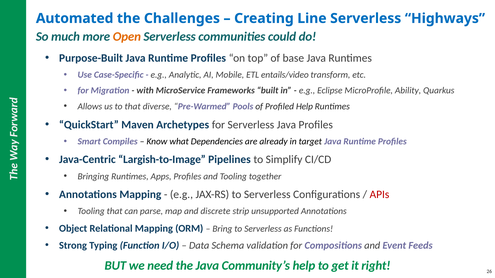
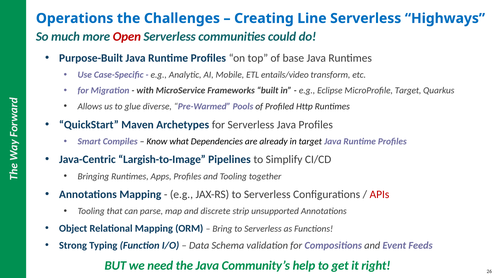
Automated: Automated -> Operations (75, 18)
Open colour: orange -> red (127, 37)
MicroProfile Ability: Ability -> Target (408, 91)
to that: that -> glue (133, 106)
Profiled Help: Help -> Http (304, 106)
